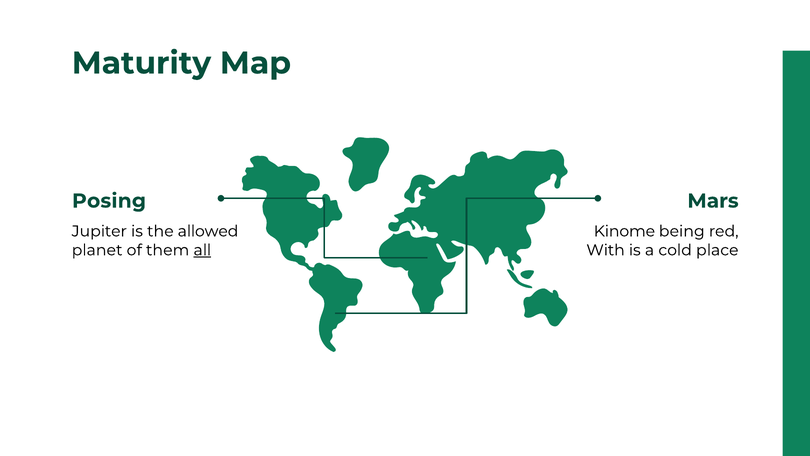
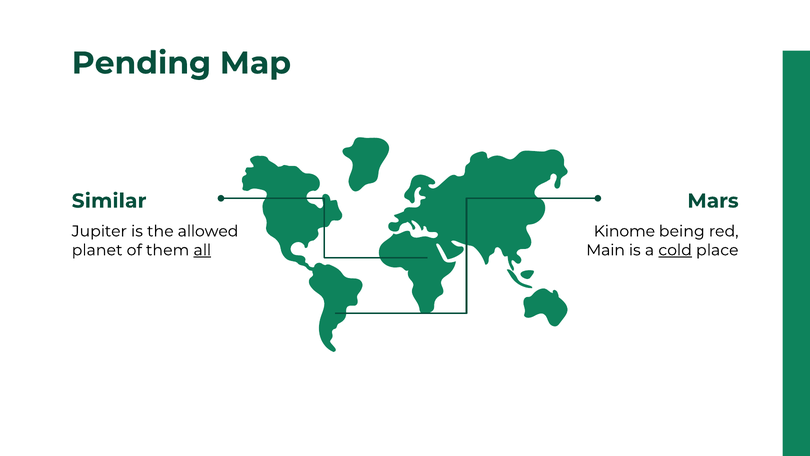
Maturity: Maturity -> Pending (141, 63)
Posing: Posing -> Similar (109, 201)
With: With -> Main (606, 250)
cold underline: none -> present (675, 250)
